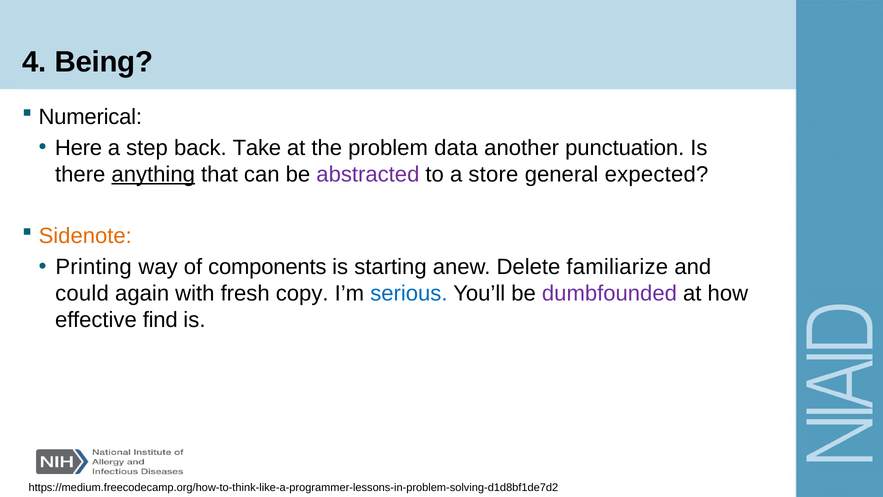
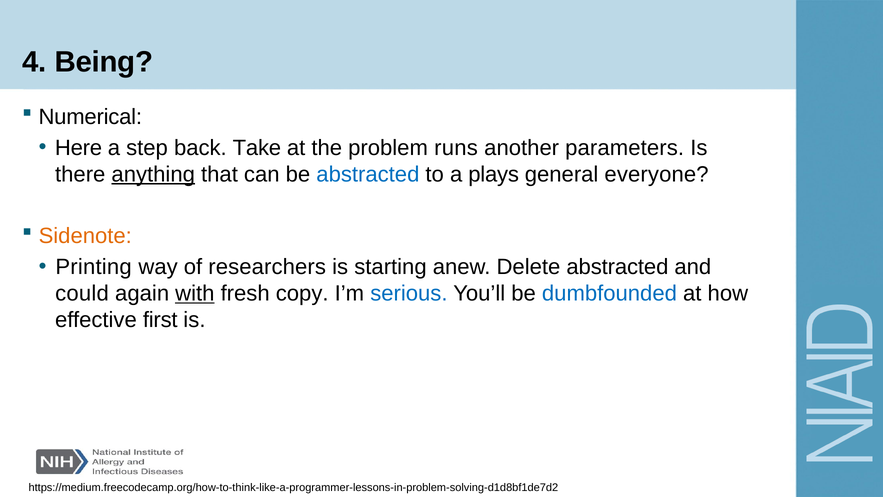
data: data -> runs (456, 148)
punctuation: punctuation -> parameters (625, 148)
abstracted colour: purple -> blue (368, 174)
store: store -> plays (494, 174)
expected: expected -> everyone (657, 174)
components: components -> researchers (267, 267)
Delete familiarize: familiarize -> abstracted (617, 267)
with underline: none -> present (195, 293)
dumbfounded colour: purple -> blue (609, 293)
find: find -> first (160, 320)
